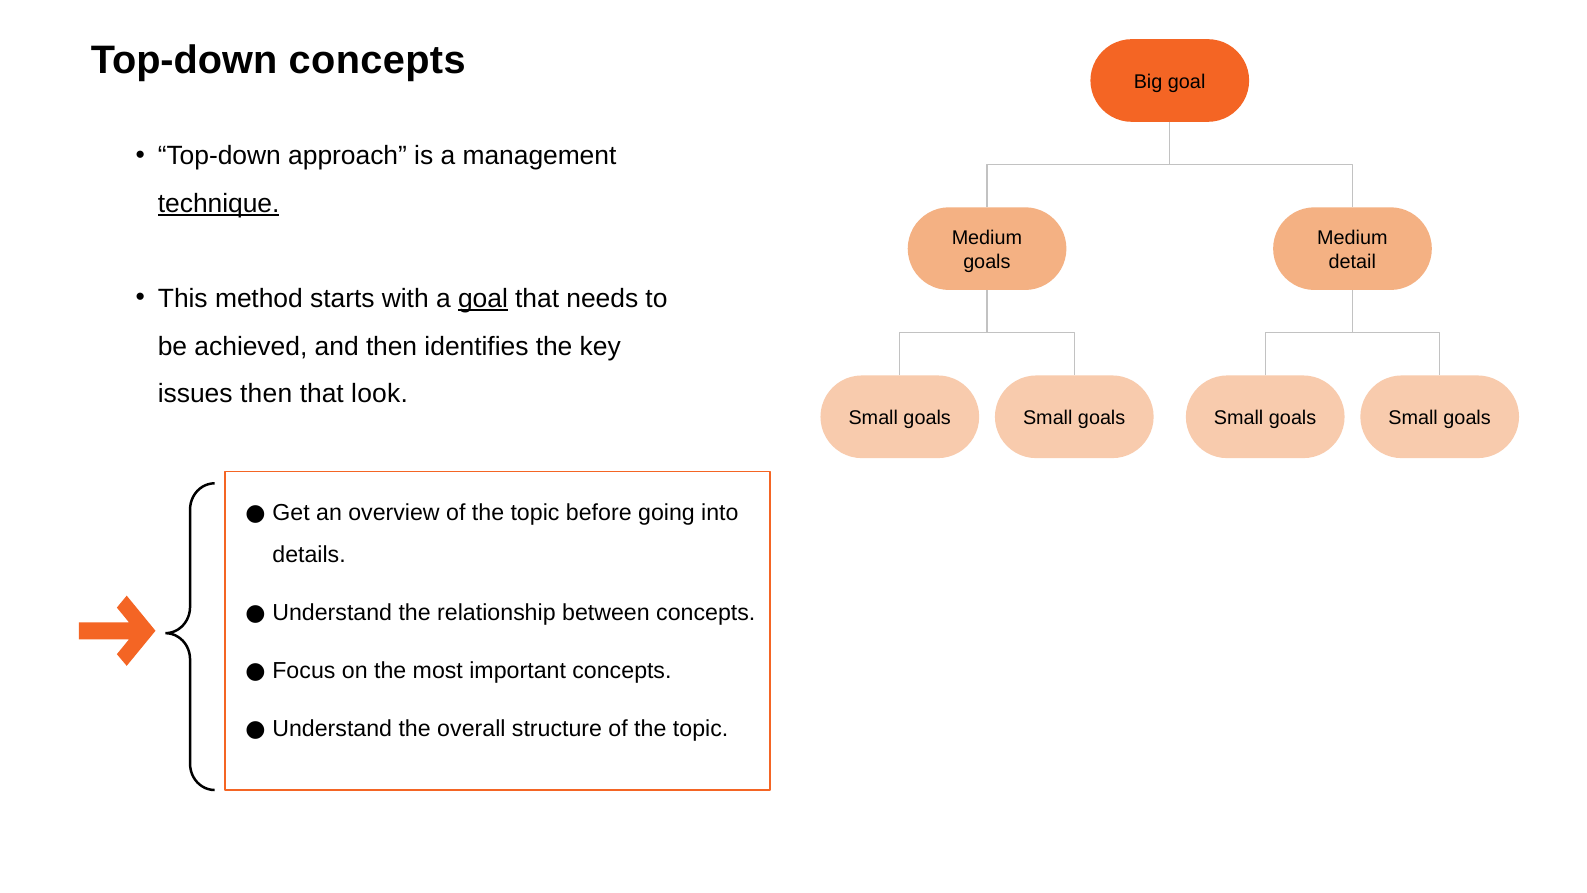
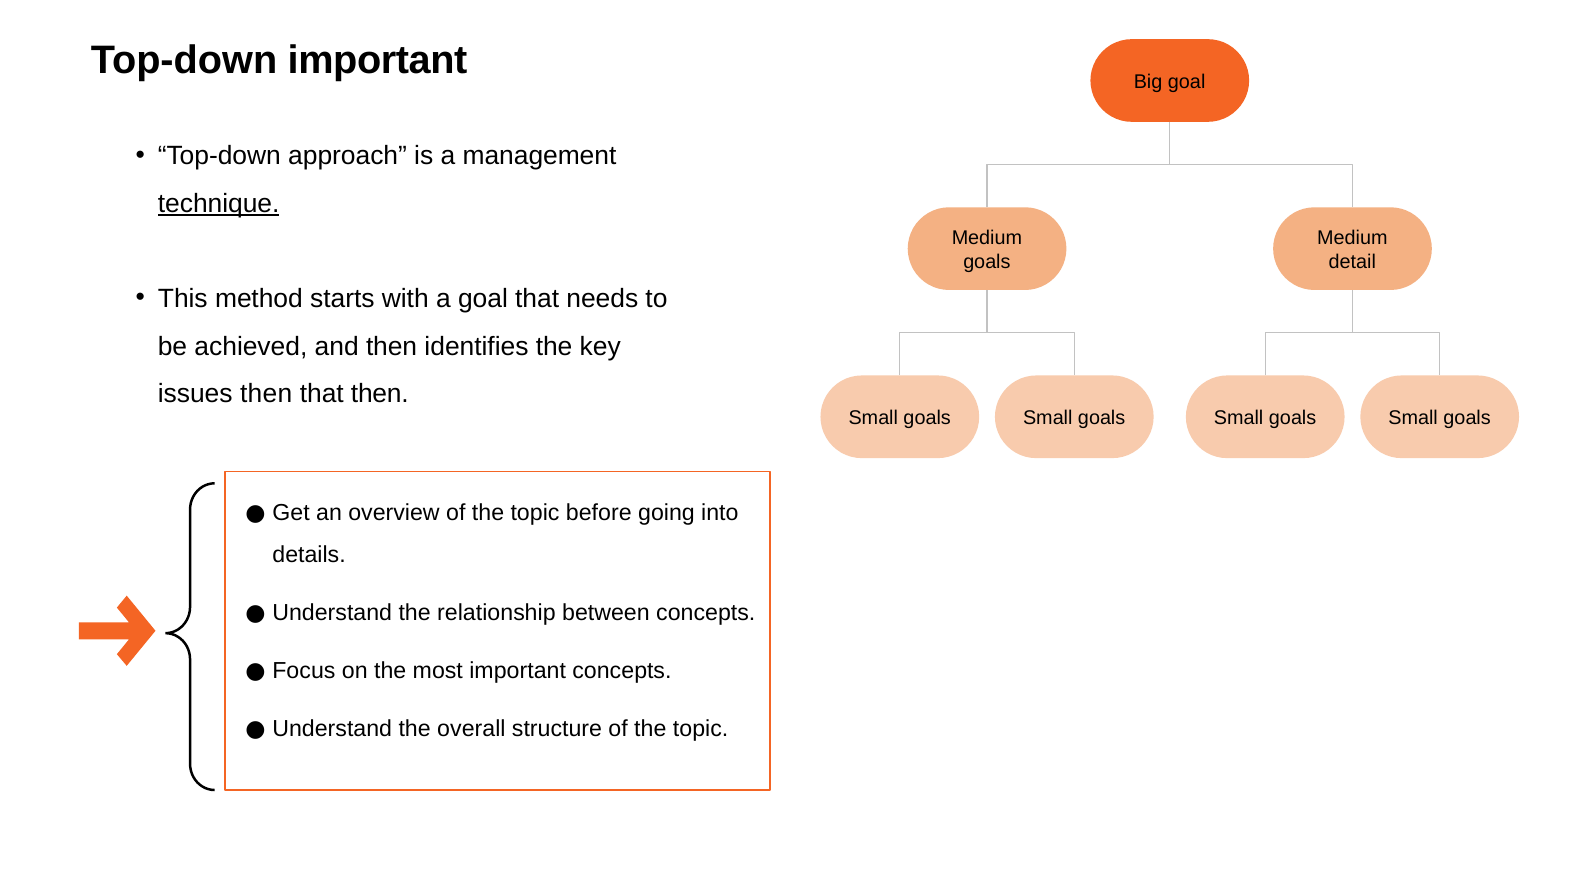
Top-down concepts: concepts -> important (378, 61)
goal underline: present -> none (483, 299)
that look: look -> then (380, 394)
